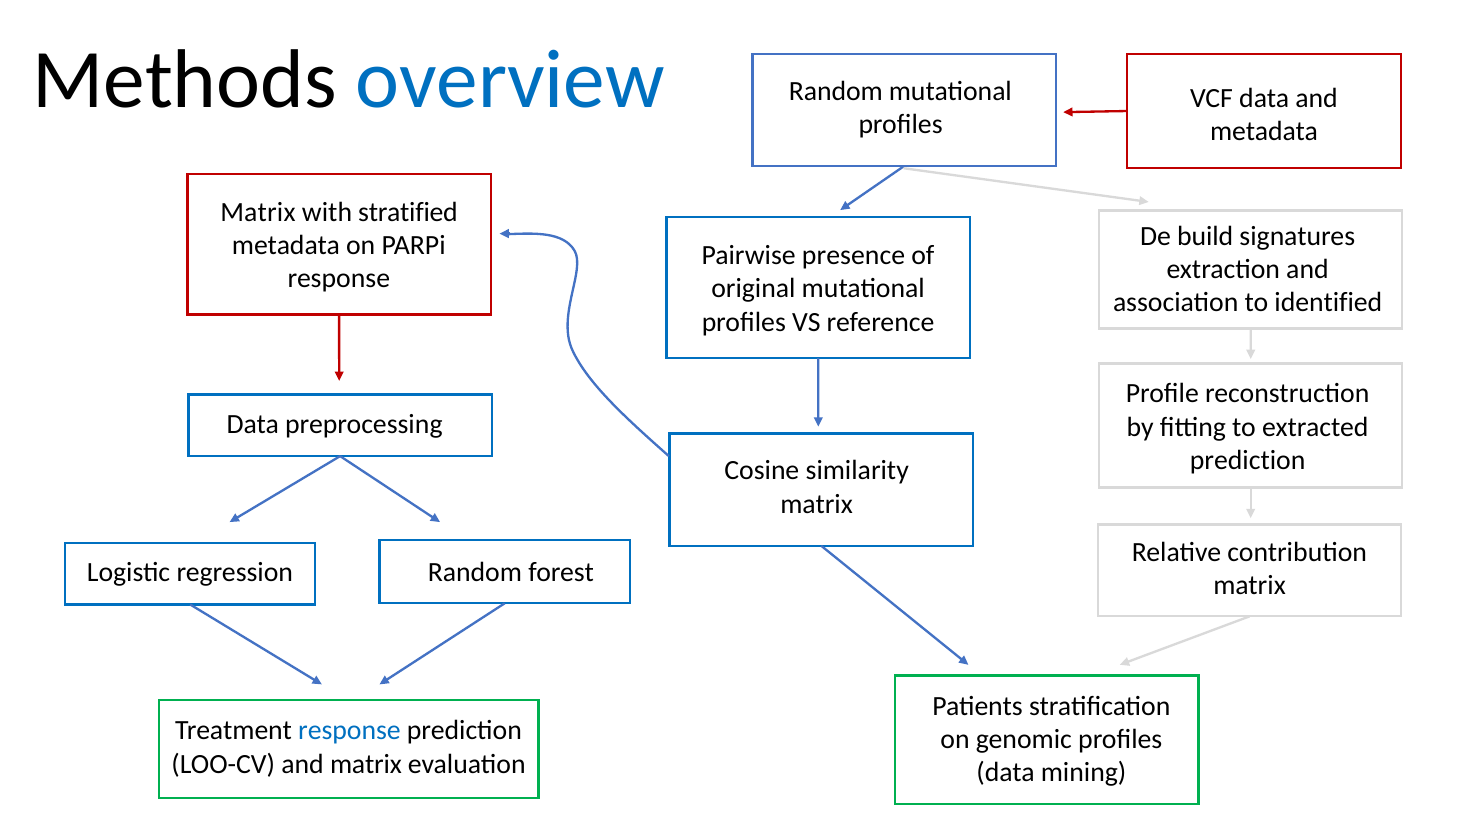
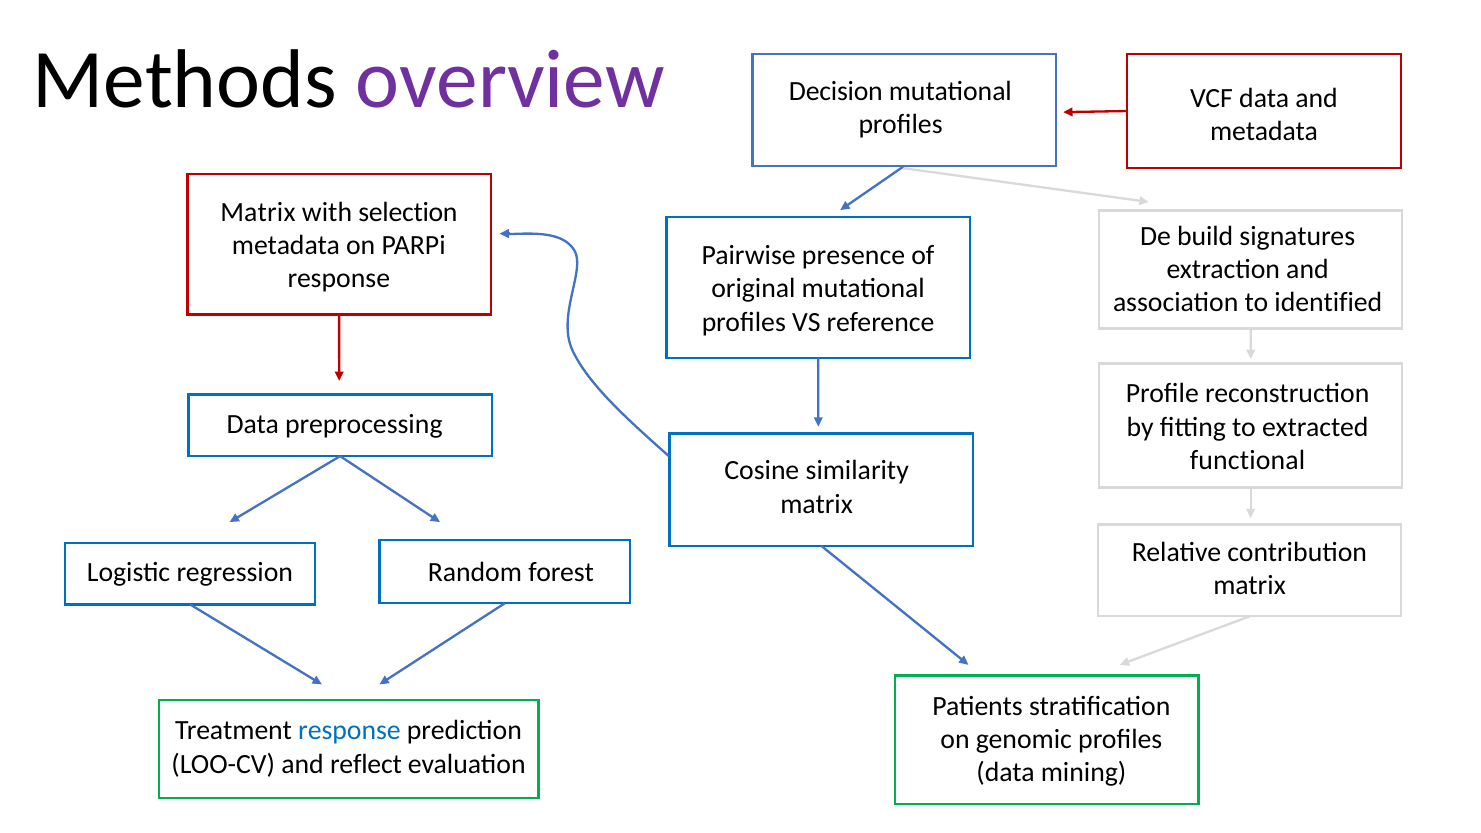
overview colour: blue -> purple (510, 80)
Random: Random -> Decision (836, 91)
stratified: stratified -> selection (408, 212)
prediction: prediction -> functional (1248, 460)
and matrix: matrix -> reflect (366, 764)
